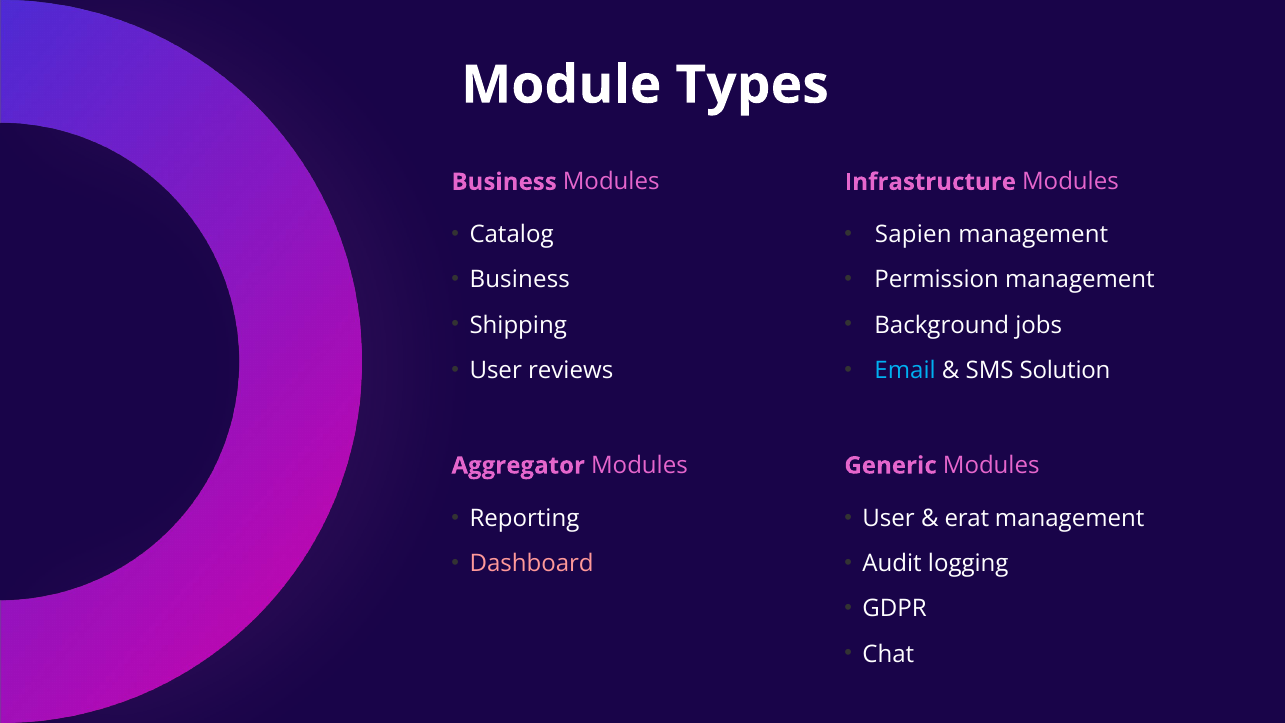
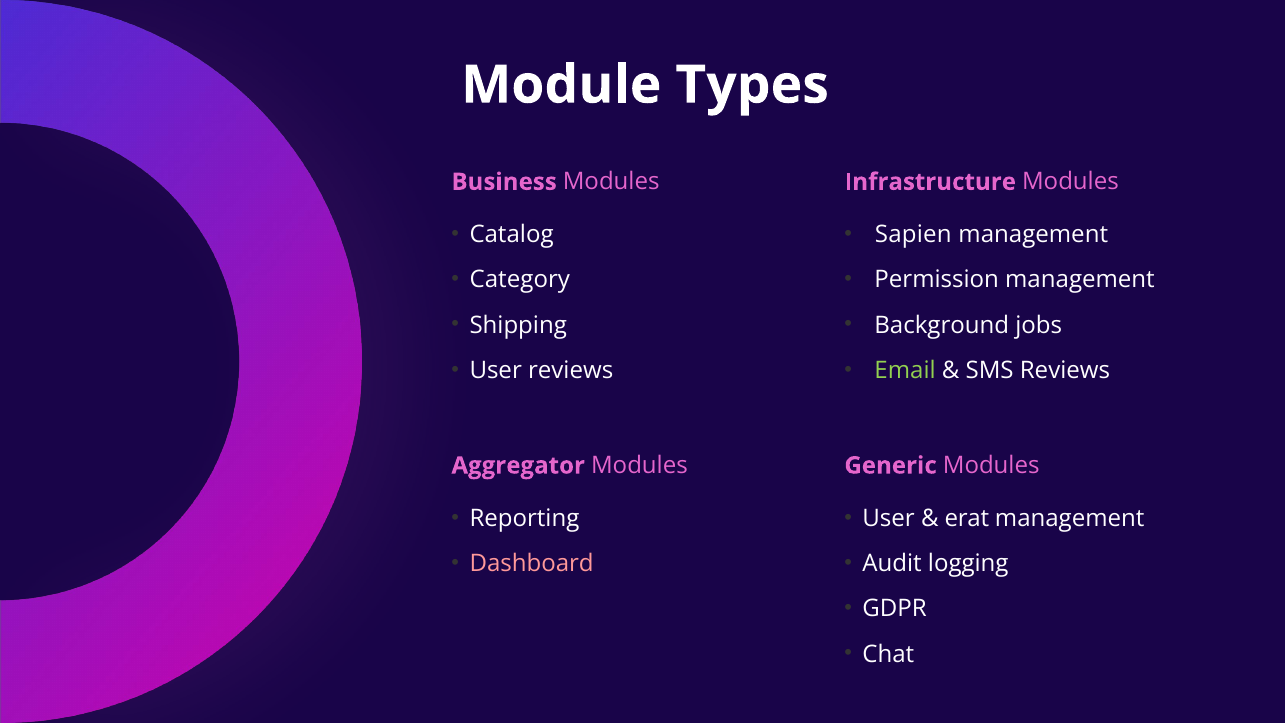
Business: Business -> Category (520, 280)
Email colour: light blue -> light green (905, 370)
SMS Solution: Solution -> Reviews (1065, 370)
